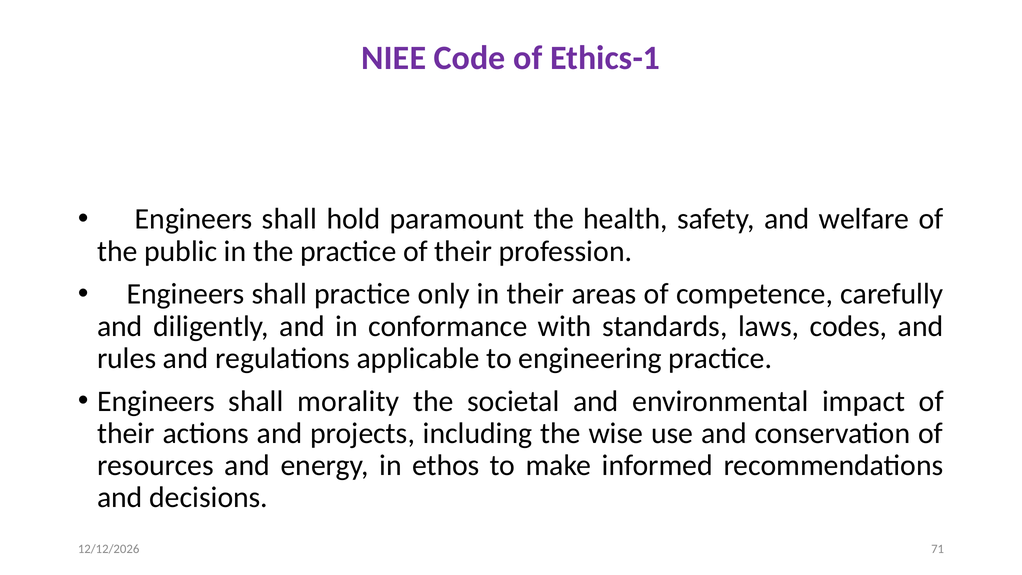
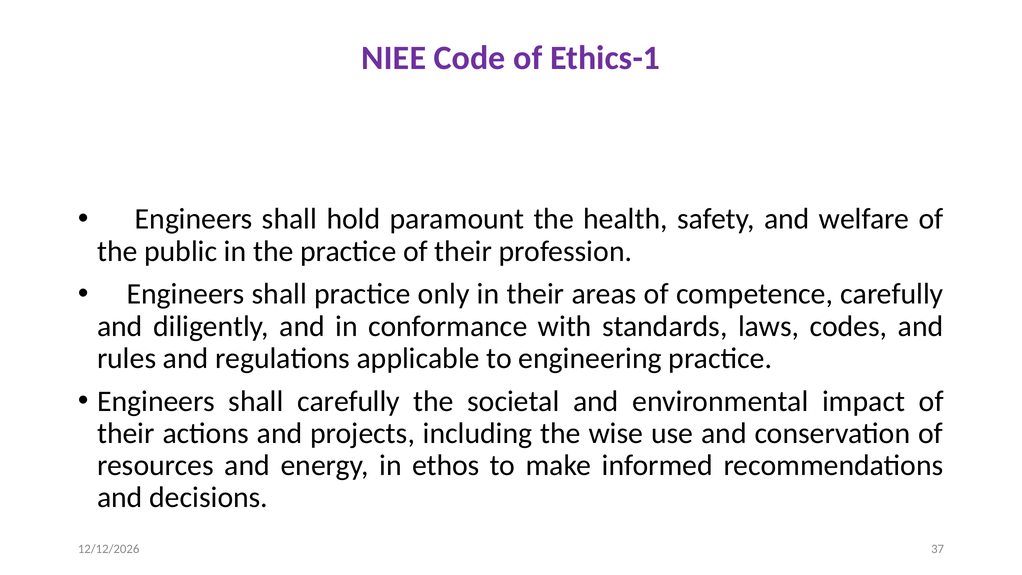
shall morality: morality -> carefully (349, 401)
71: 71 -> 37 (938, 549)
